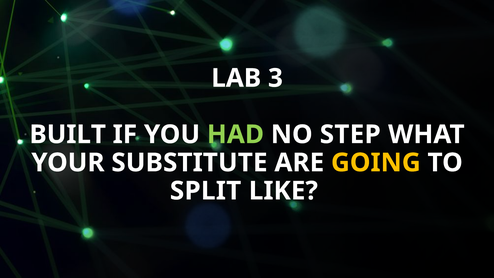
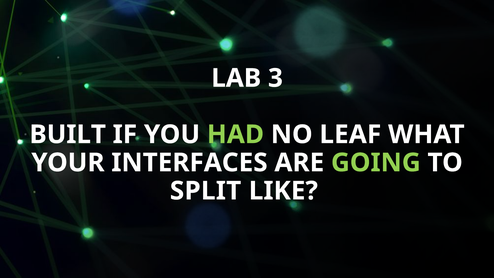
STEP: STEP -> LEAF (350, 134)
SUBSTITUTE: SUBSTITUTE -> INTERFACES (189, 163)
GOING colour: yellow -> light green (376, 163)
